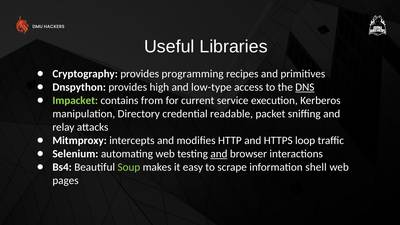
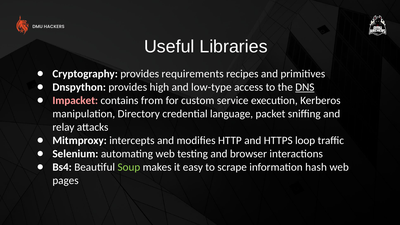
programming: programming -> requirements (193, 74)
Impacket colour: light green -> pink (75, 101)
current: current -> custom (198, 101)
readable: readable -> language (232, 114)
and underline: present -> none (219, 154)
shell: shell -> hash (316, 167)
